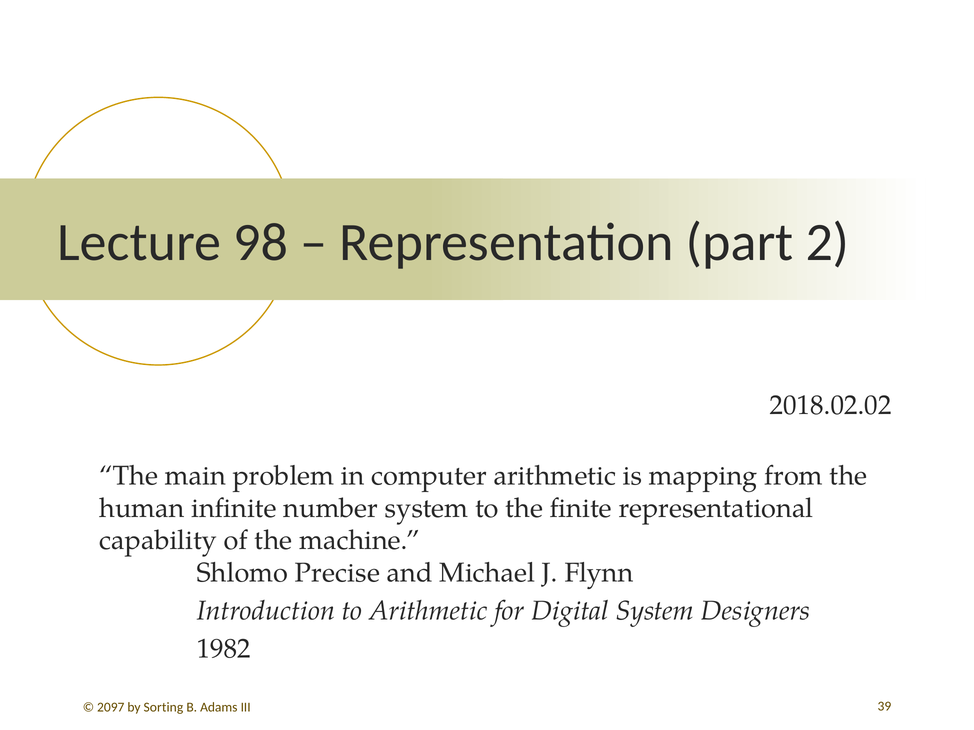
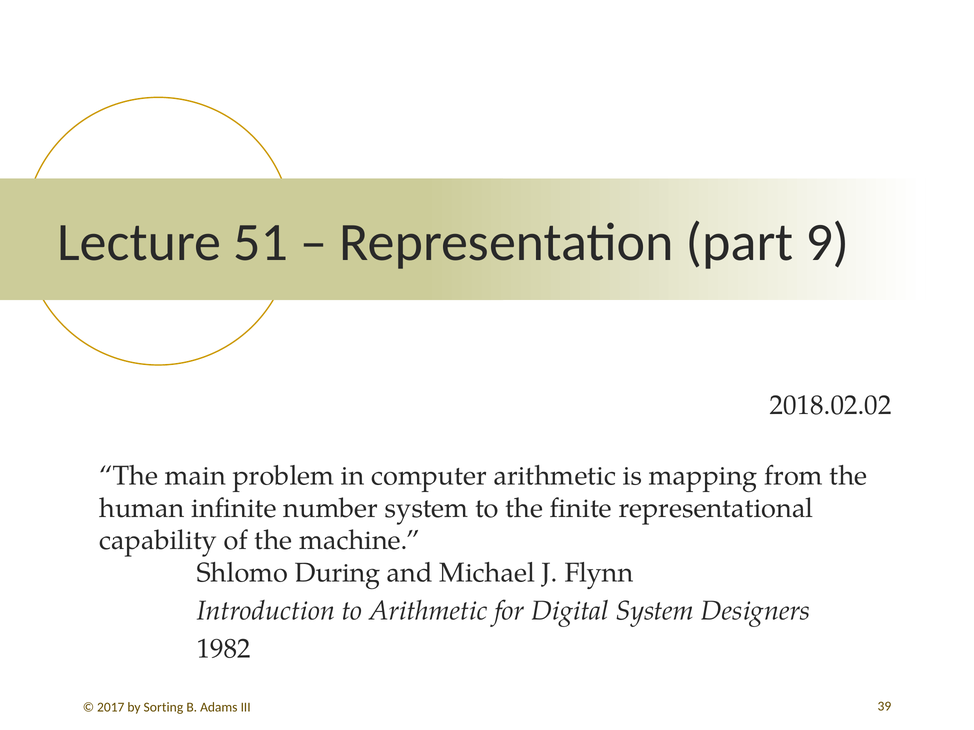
98: 98 -> 51 (261, 243)
2: 2 -> 9 (828, 243)
Precise: Precise -> During (338, 573)
2097: 2097 -> 2017 (111, 708)
